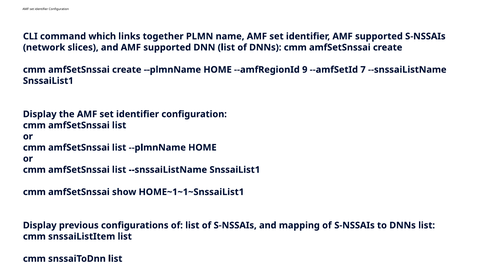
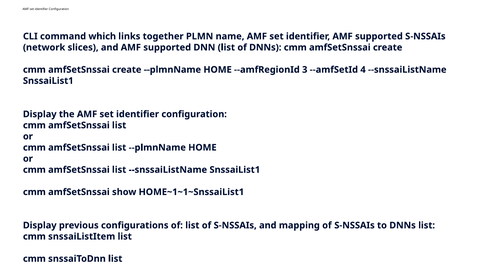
9: 9 -> 3 (305, 70)
7: 7 -> 4 (363, 70)
